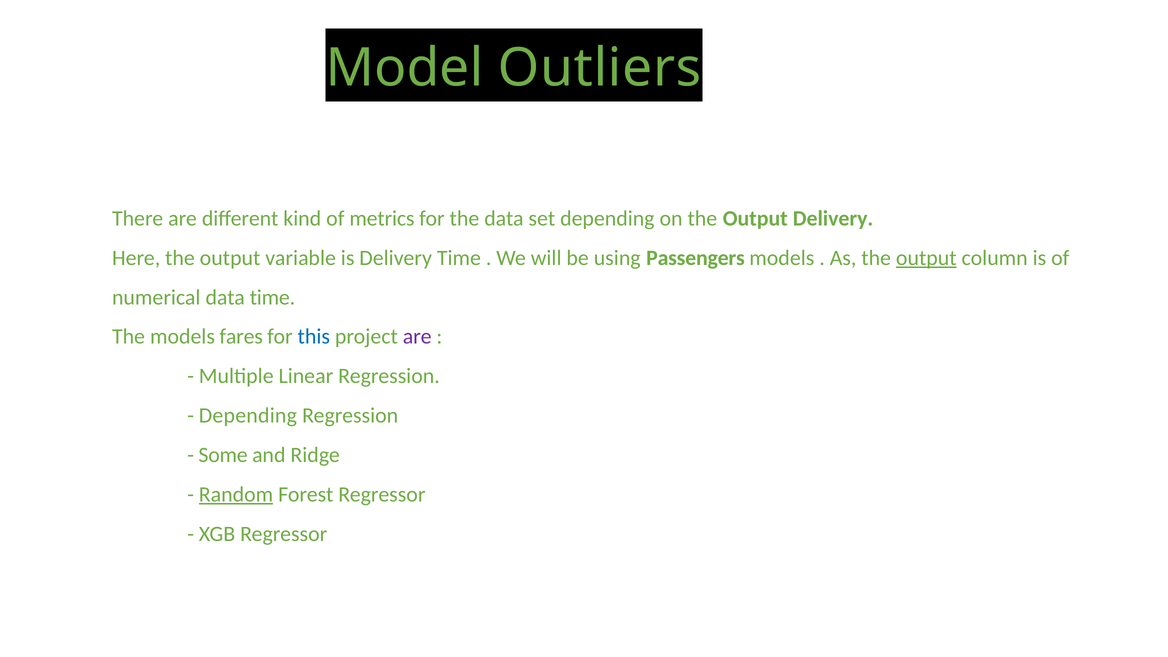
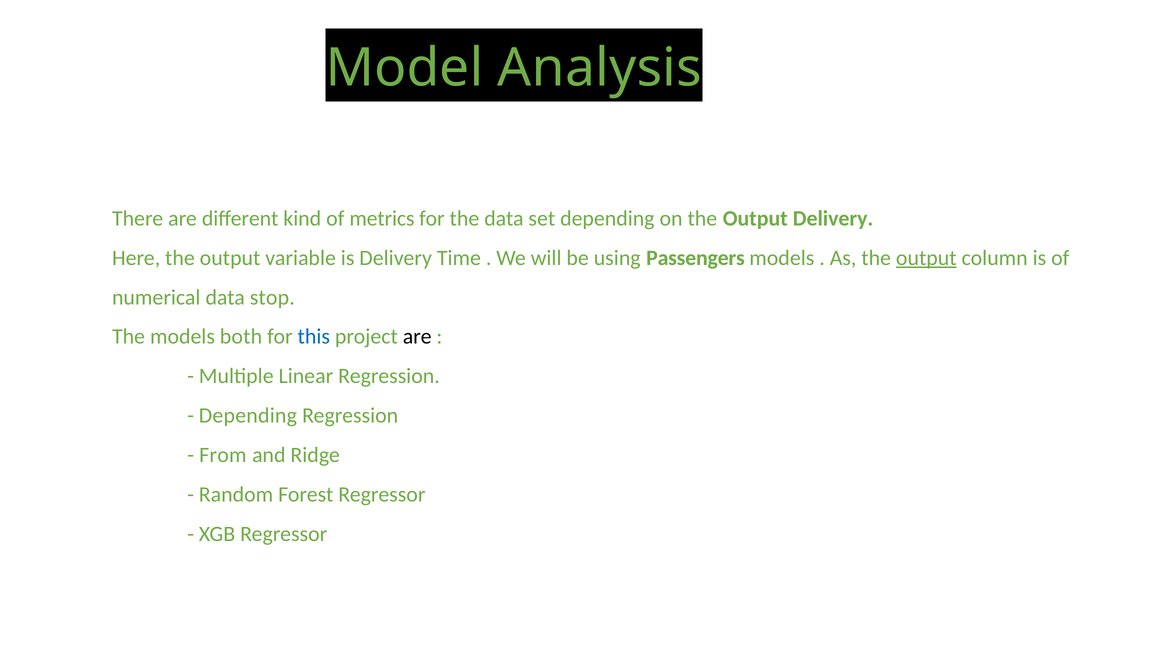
Outliers: Outliers -> Analysis (600, 68)
data time: time -> stop (272, 297)
fares: fares -> both (241, 337)
are colour: purple -> black (417, 337)
Some: Some -> From (223, 455)
Random underline: present -> none (236, 494)
